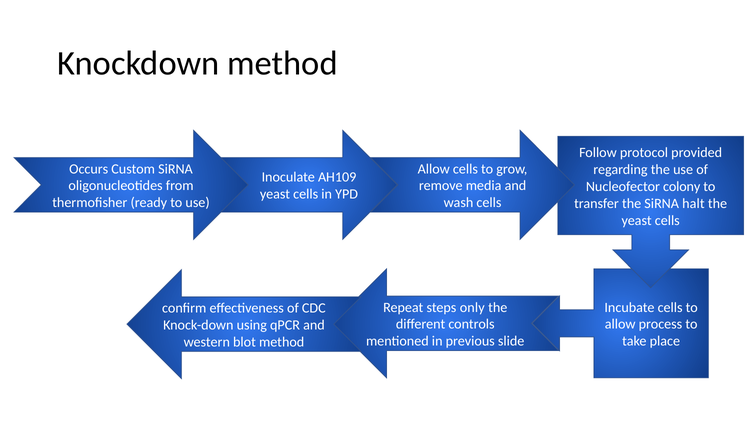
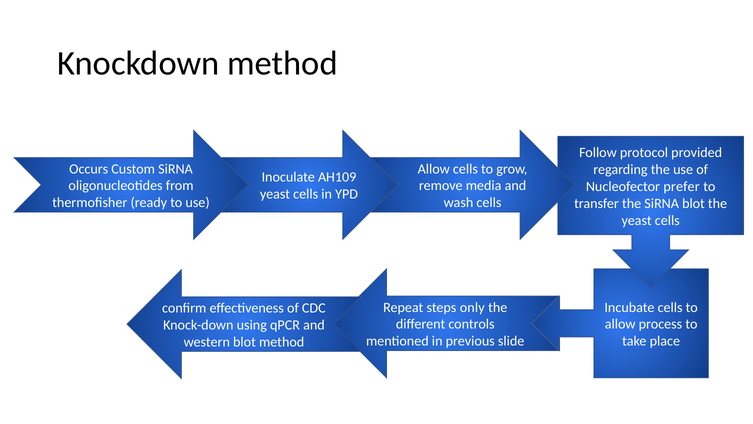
colony: colony -> prefer (682, 186)
SiRNA halt: halt -> blot (694, 203)
